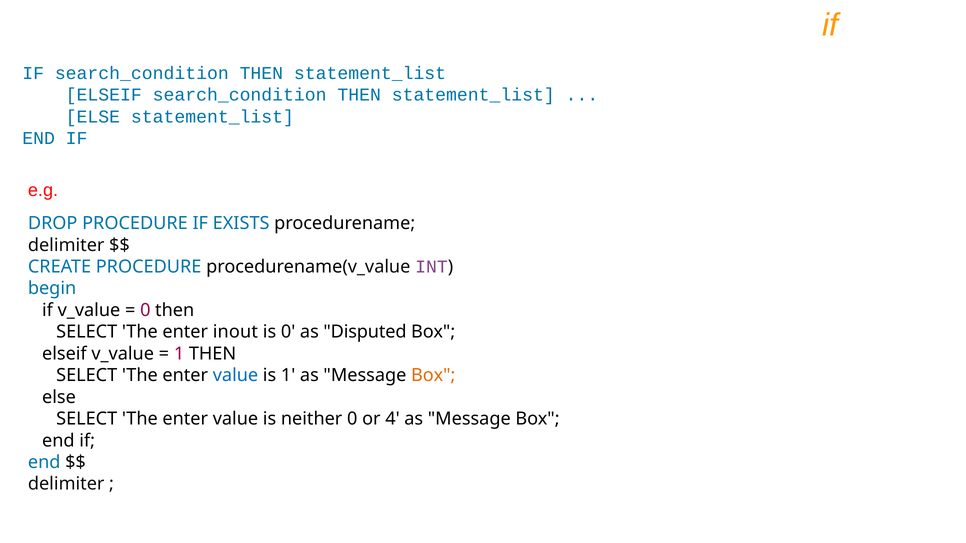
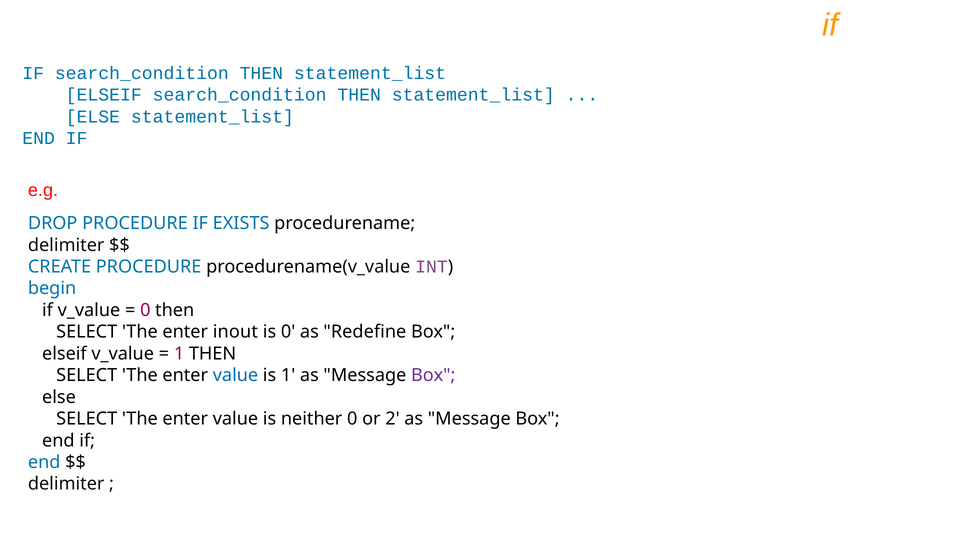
Disputed: Disputed -> Redefine (365, 332)
Box colour: orange -> purple (433, 376)
4: 4 -> 2 (392, 419)
